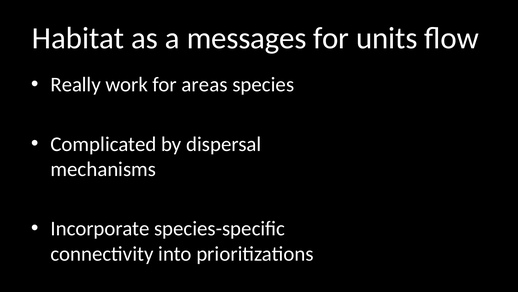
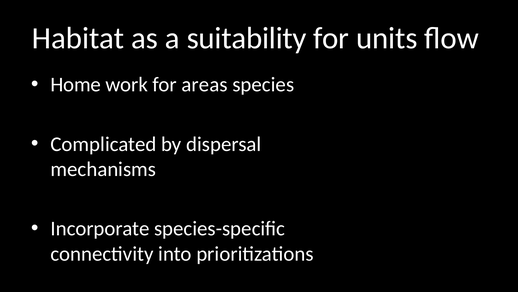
messages: messages -> suitability (247, 38)
Really: Really -> Home (76, 85)
